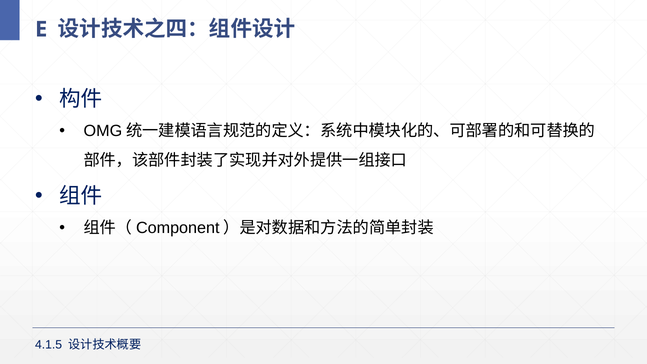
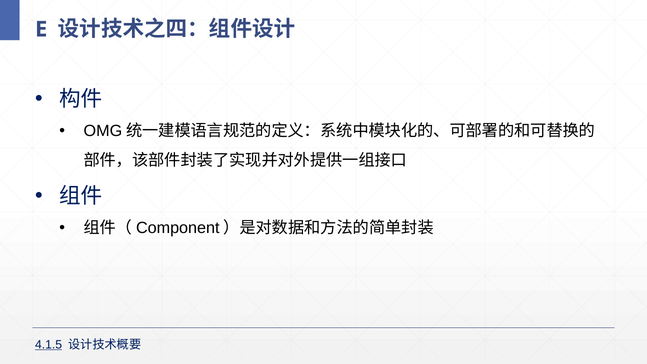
4.1.5 underline: none -> present (49, 344)
